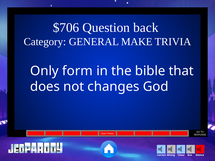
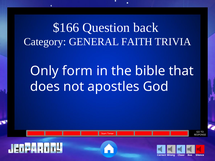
$706: $706 -> $166 (66, 28)
MAKE: MAKE -> FAITH (137, 42)
changes: changes -> apostles (113, 87)
